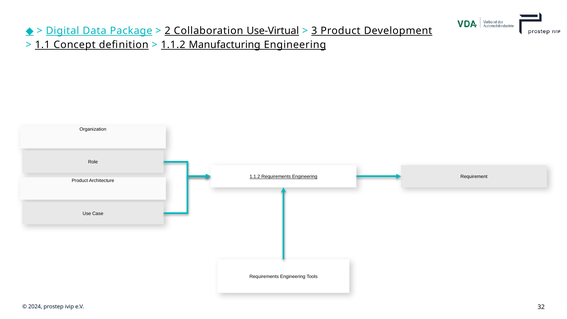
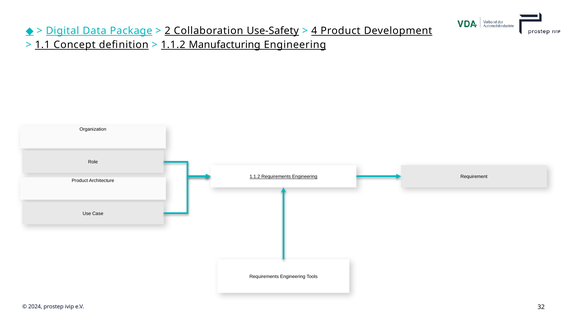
Use-Virtual: Use-Virtual -> Use-Safety (273, 31)
3: 3 -> 4 (314, 31)
